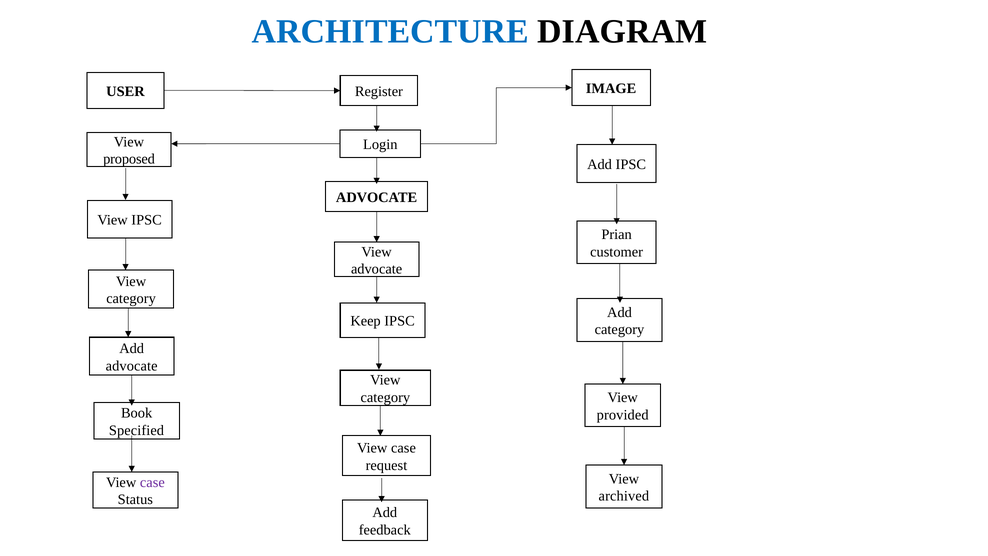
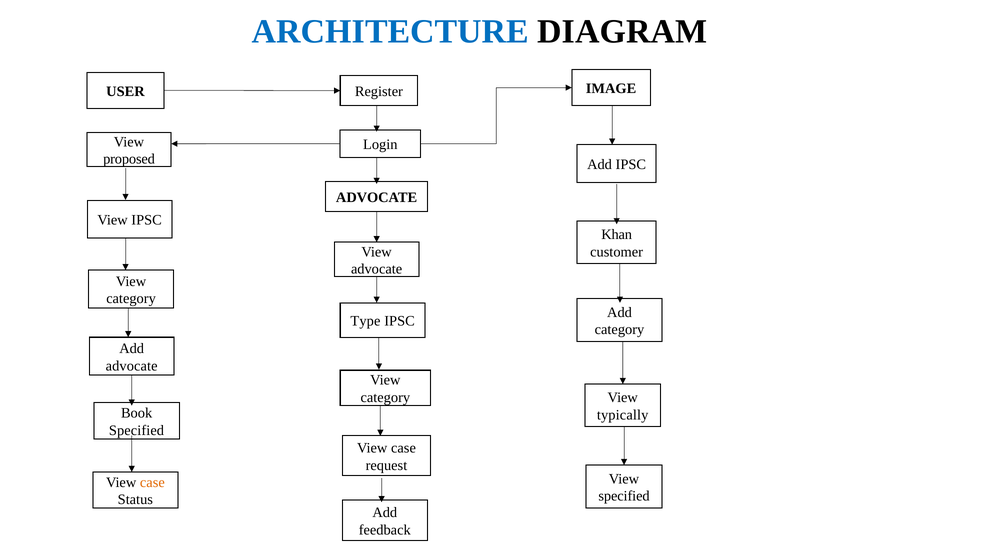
Prian: Prian -> Khan (617, 234)
Keep: Keep -> Type (365, 321)
provided: provided -> typically (623, 415)
case colour: purple -> orange (152, 482)
archived: archived -> specified (624, 496)
